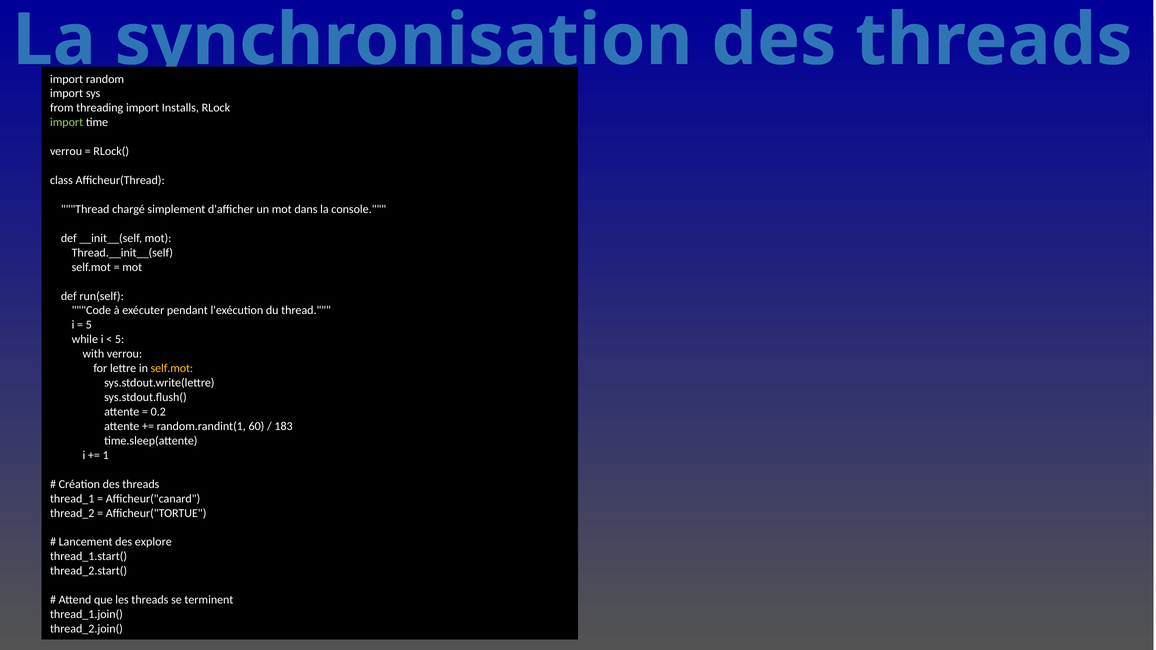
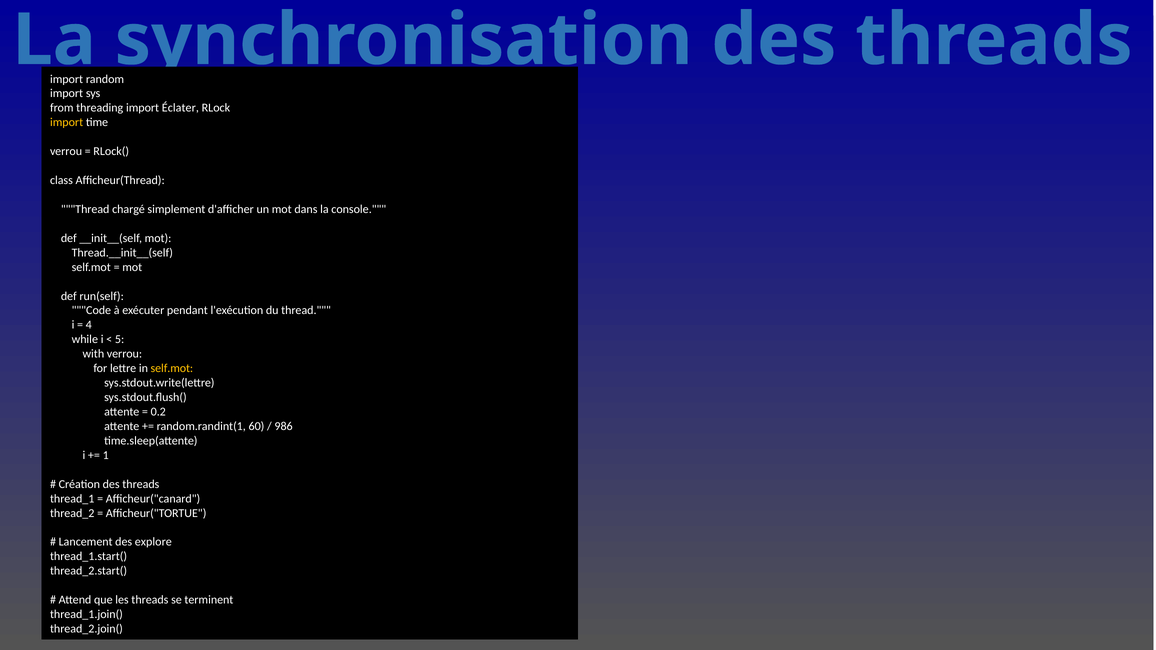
Installs: Installs -> Éclater (180, 108)
import colour: light green -> yellow (67, 122)
5: 5 -> 4 (89, 325)
183: 183 -> 986 (284, 426)
